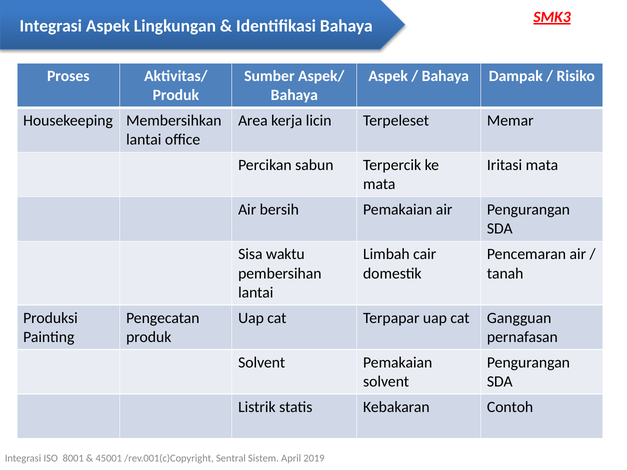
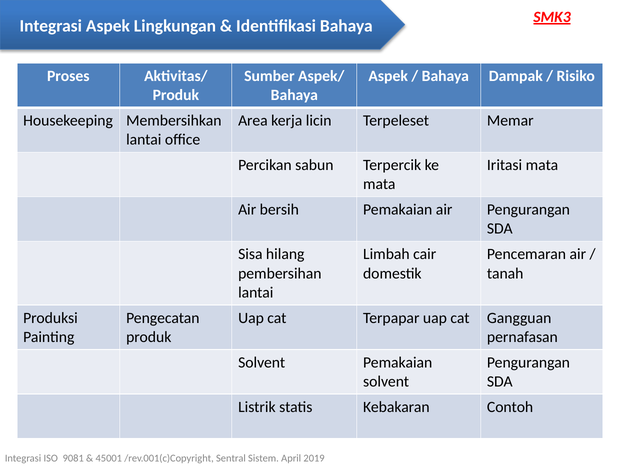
waktu: waktu -> hilang (285, 254)
8001: 8001 -> 9081 (73, 458)
